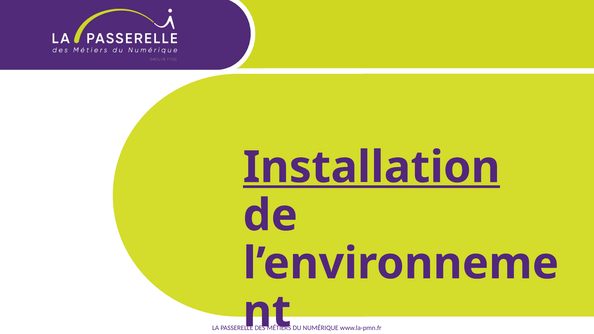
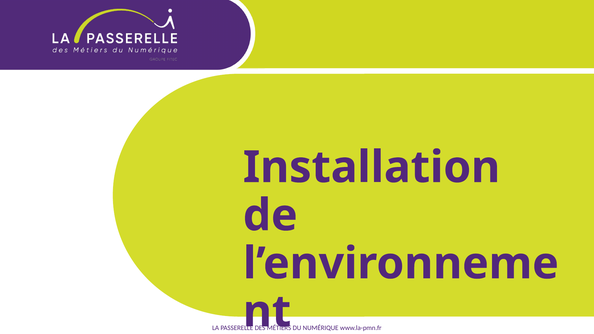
Installation underline: present -> none (372, 167)
